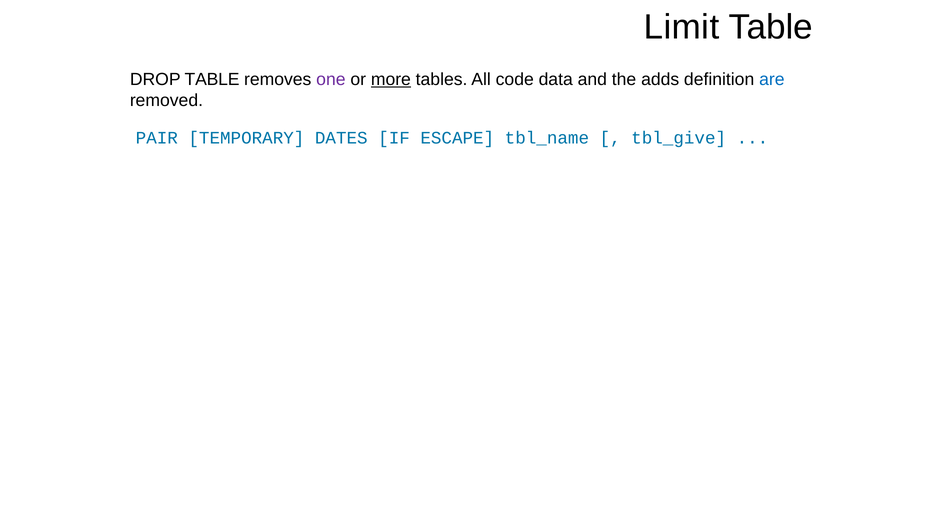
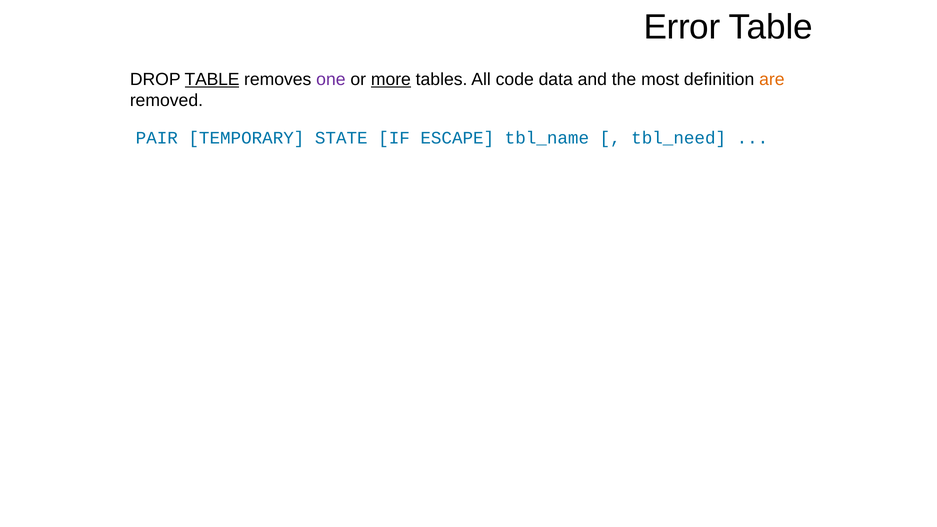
Limit: Limit -> Error (682, 27)
TABLE underline: none -> present (212, 80)
adds: adds -> most (660, 80)
are colour: blue -> orange (772, 80)
DATES: DATES -> STATE (341, 138)
tbl_give: tbl_give -> tbl_need (679, 138)
